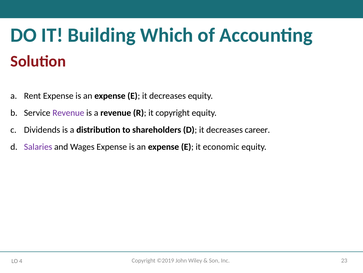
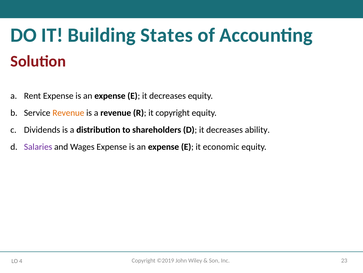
Which: Which -> States (167, 35)
Revenue colour: purple -> orange (68, 113)
career: career -> ability (257, 129)
